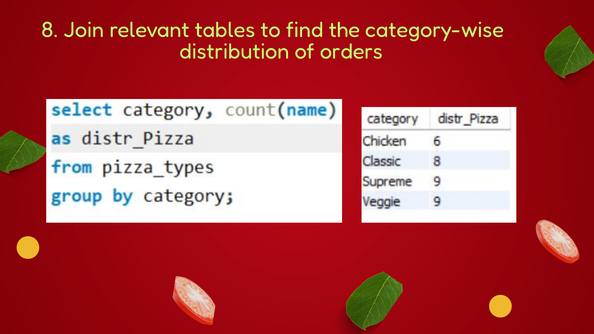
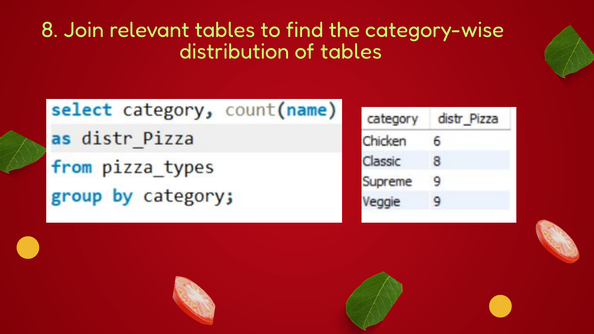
of orders: orders -> tables (351, 51)
